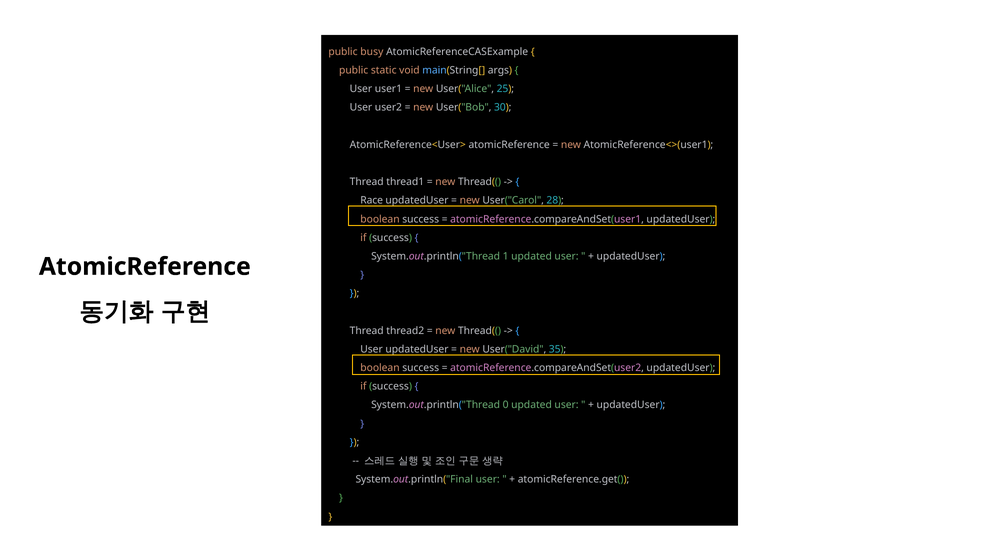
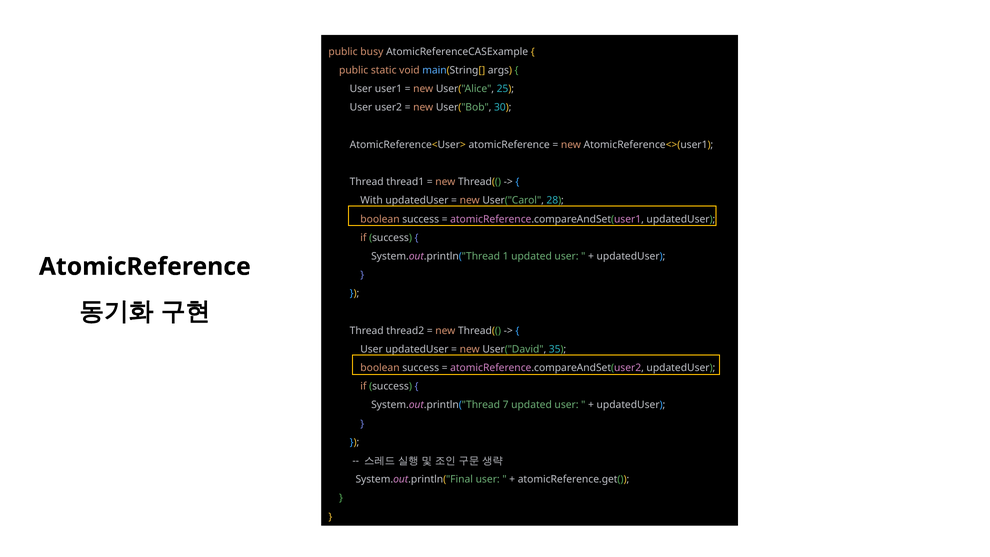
Race: Race -> With (372, 200)
0: 0 -> 7 (506, 405)
